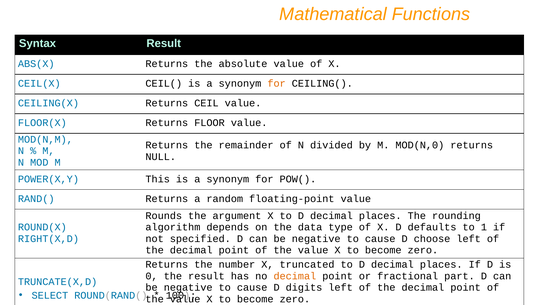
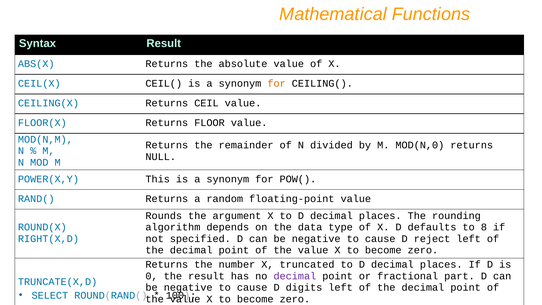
1: 1 -> 8 (484, 227)
choose: choose -> reject (432, 239)
decimal colour: orange -> purple (295, 276)
